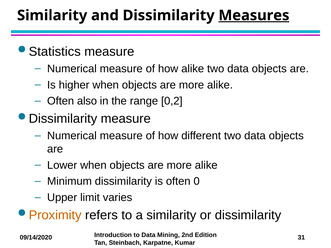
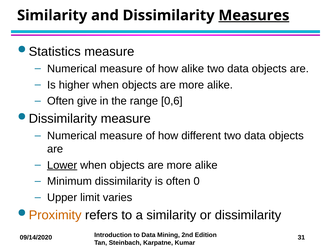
also: also -> give (87, 101)
0,2: 0,2 -> 0,6 (172, 101)
Lower underline: none -> present (62, 165)
